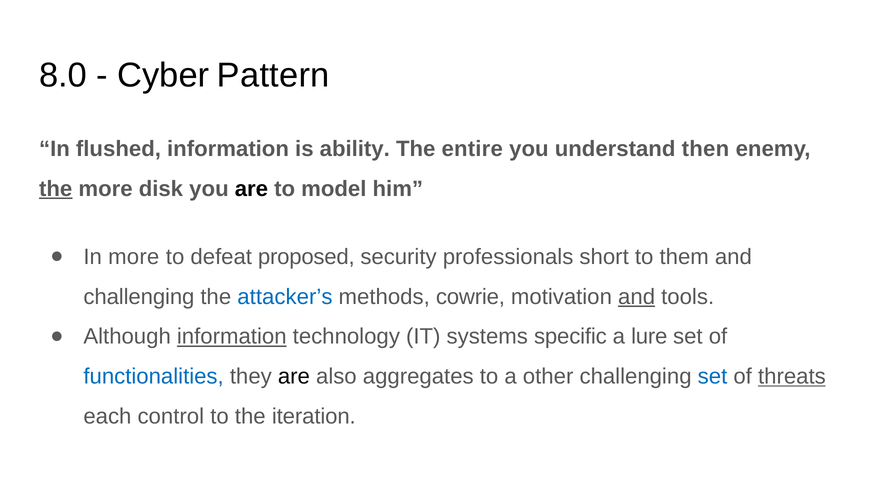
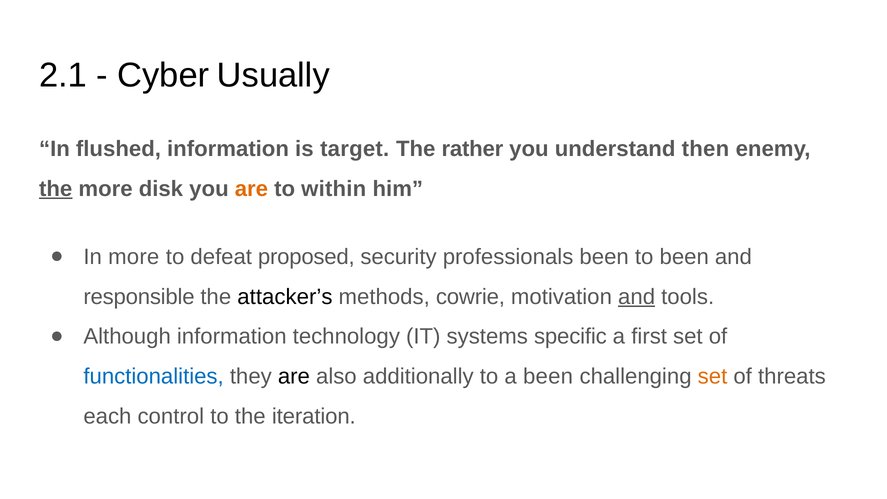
8.0: 8.0 -> 2.1 (63, 75)
Pattern: Pattern -> Usually (273, 75)
ability: ability -> target (355, 149)
entire: entire -> rather (472, 149)
are colour: black -> orange (251, 189)
model: model -> within (334, 189)
professionals short: short -> been (604, 257)
to them: them -> been (684, 257)
challenging: challenging -> responsible (139, 297)
attacker’s colour: blue -> black (285, 297)
information underline: present -> none (232, 337)
lure: lure -> first (649, 337)
aggregates: aggregates -> additionally (418, 377)
a other: other -> been (548, 377)
set colour: blue -> orange (713, 377)
threats underline: present -> none (792, 377)
